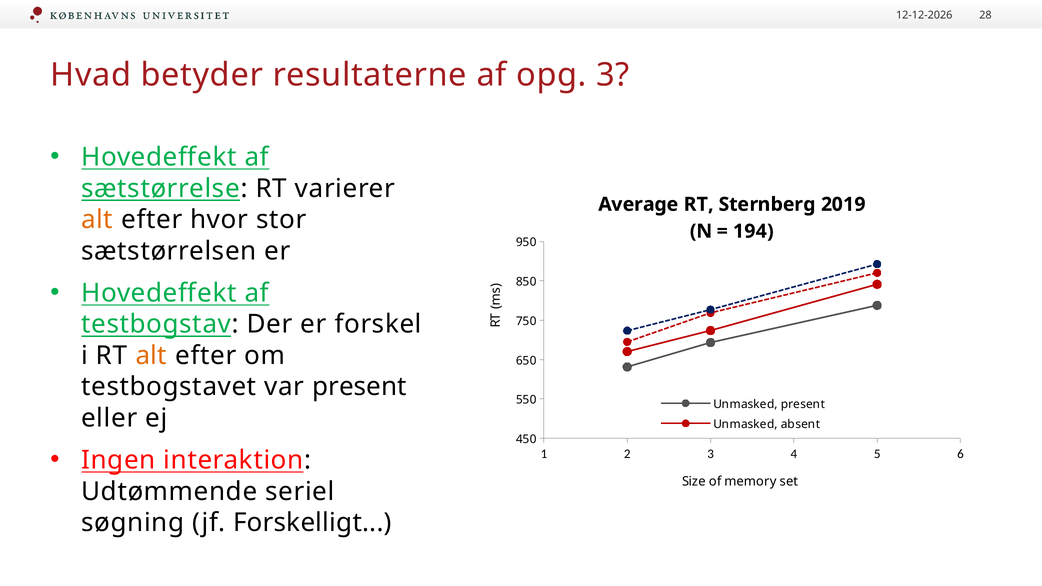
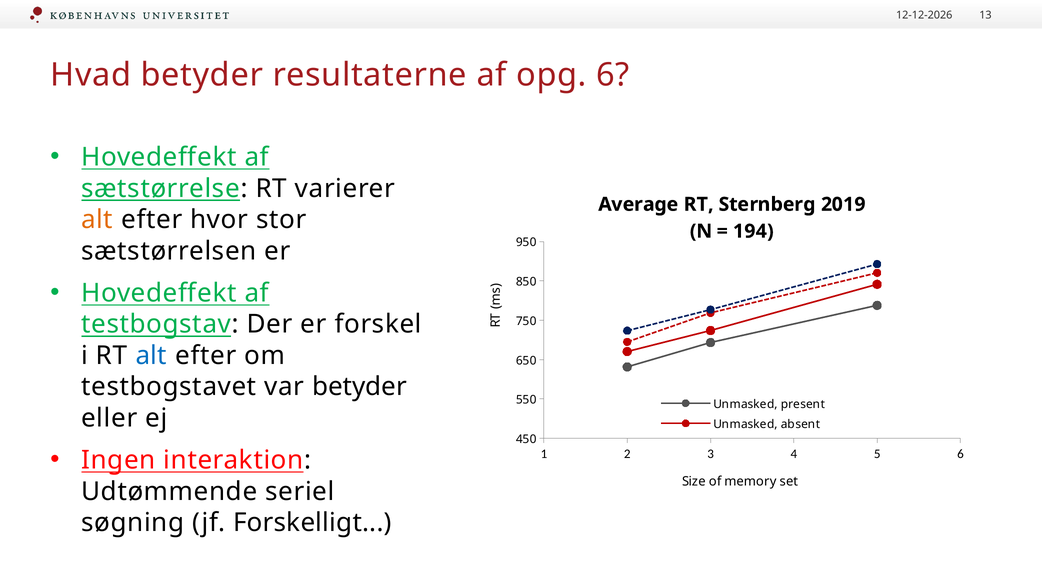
28: 28 -> 13 (985, 15)
opg 3: 3 -> 6 (613, 75)
alt colour: orange -> blue (151, 356)
var present: present -> betyder (360, 387)
